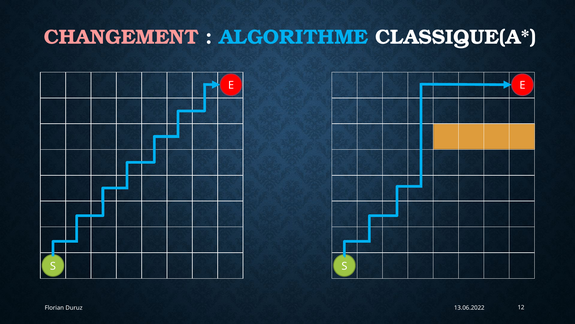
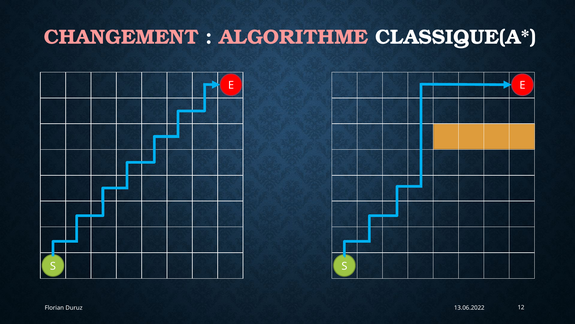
ALGORITHME colour: light blue -> pink (294, 37)
